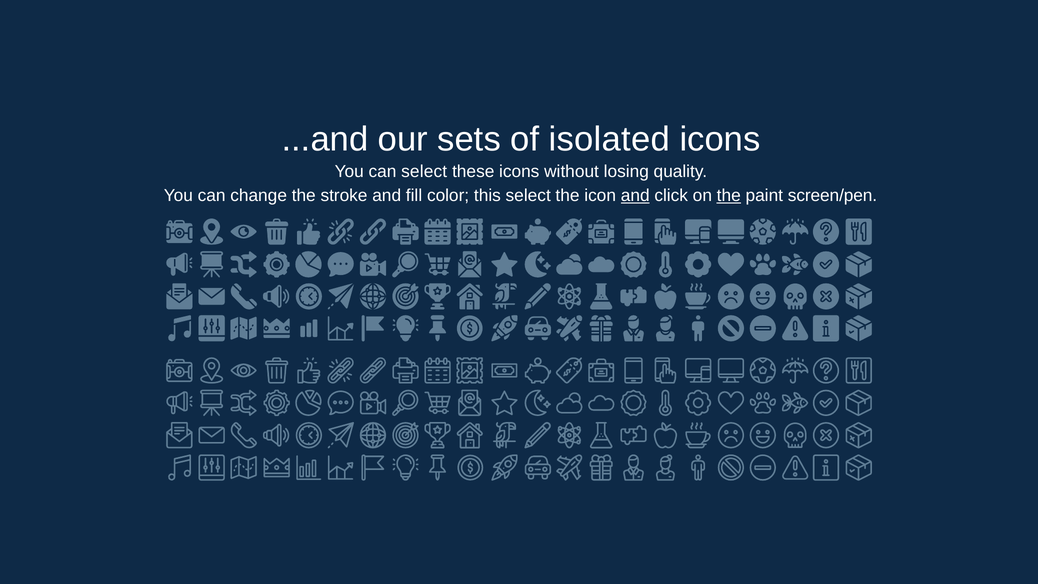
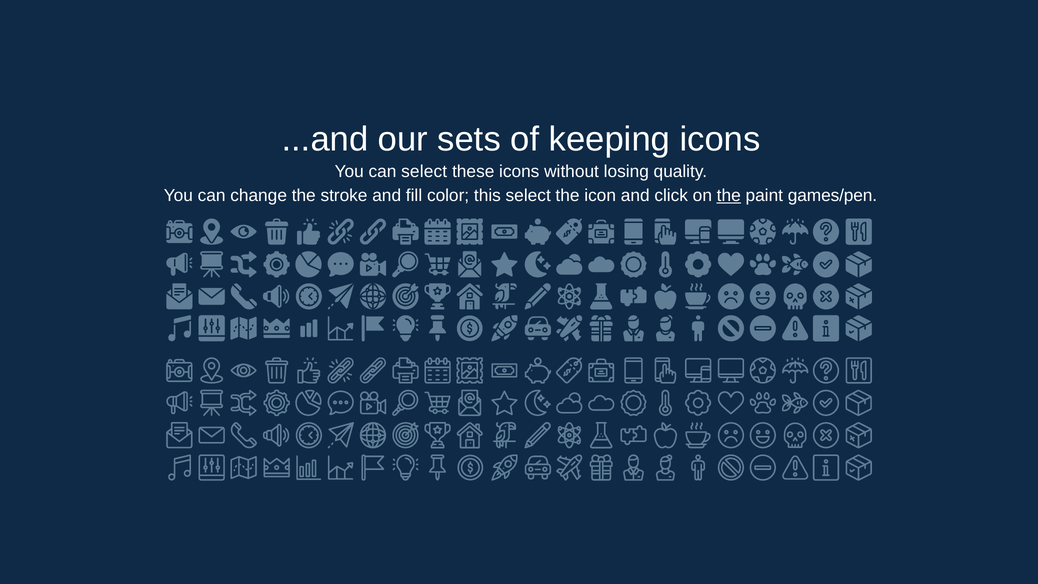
isolated: isolated -> keeping (609, 140)
and underline: present -> none (635, 196)
screen/pen: screen/pen -> games/pen (832, 196)
